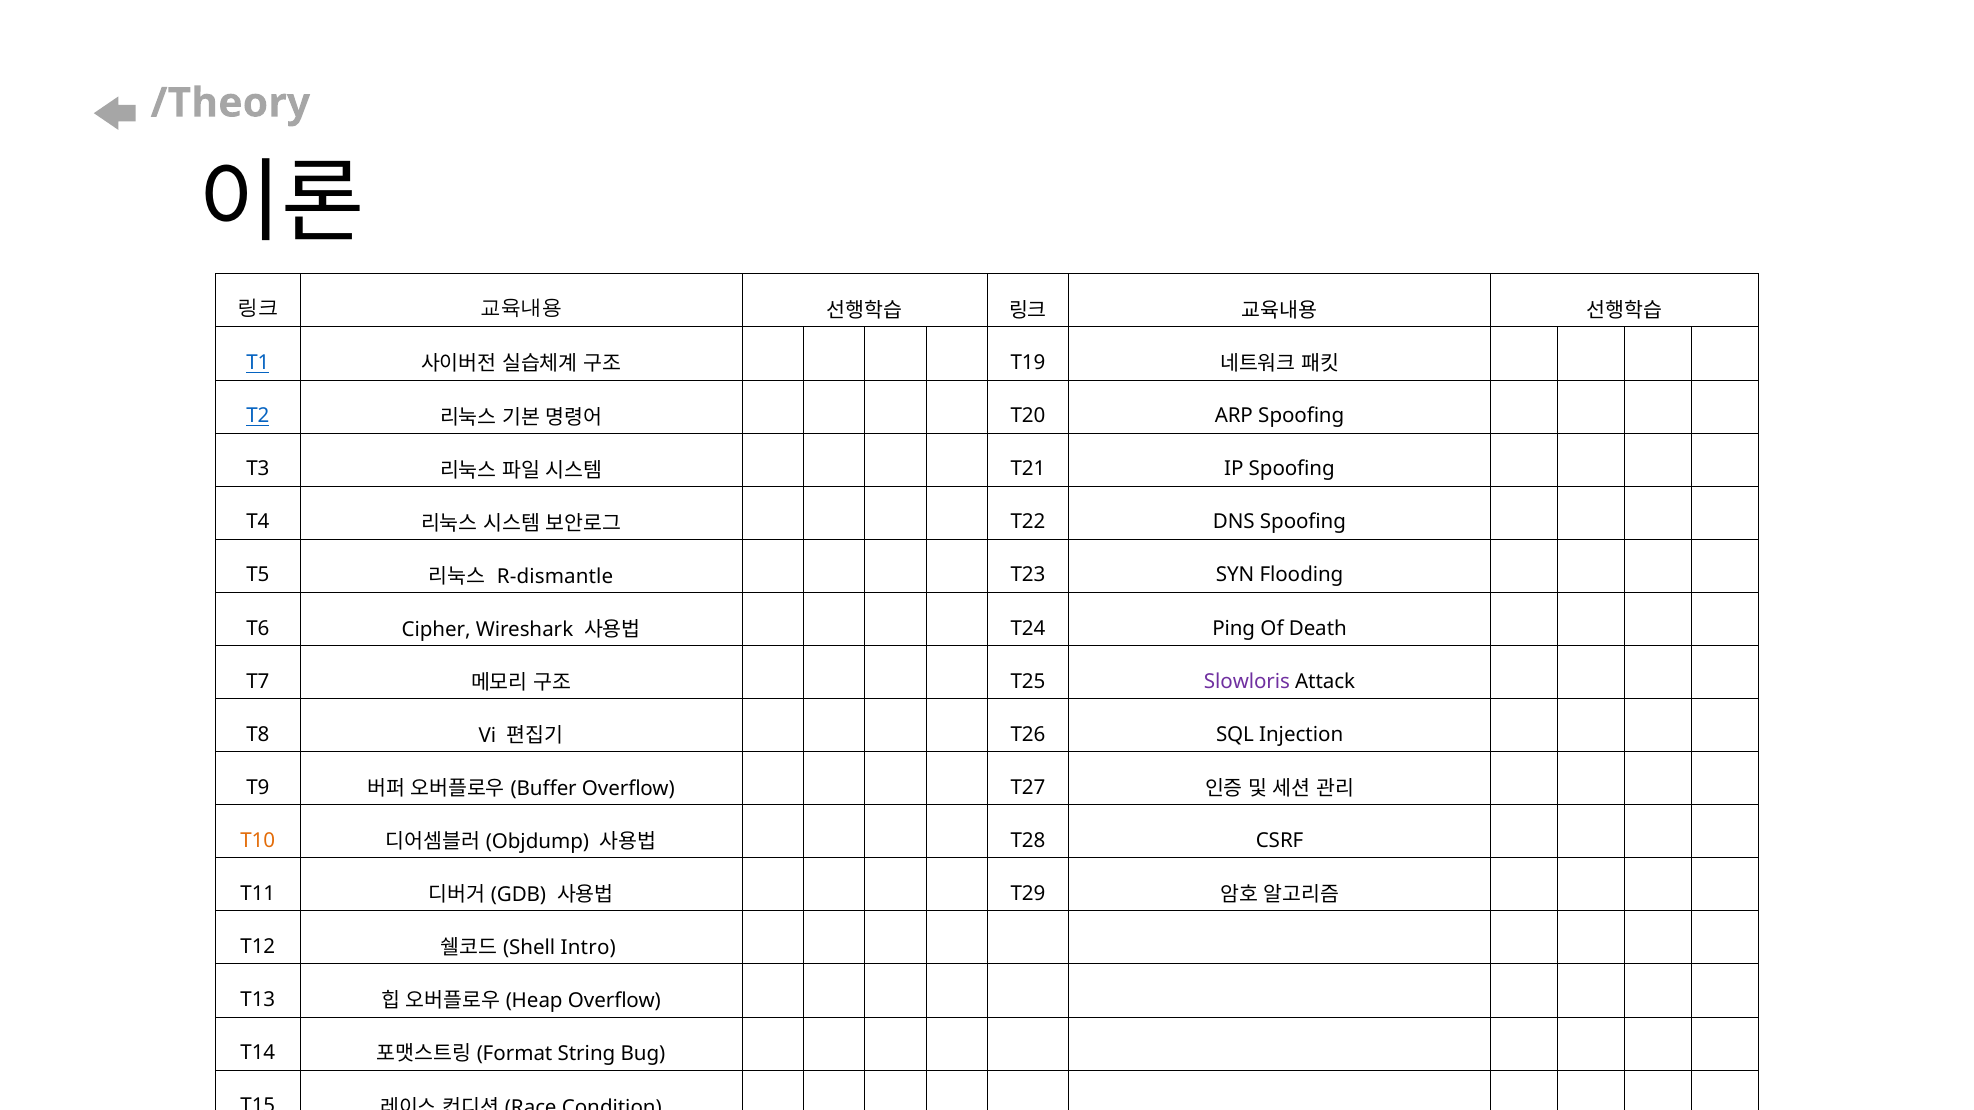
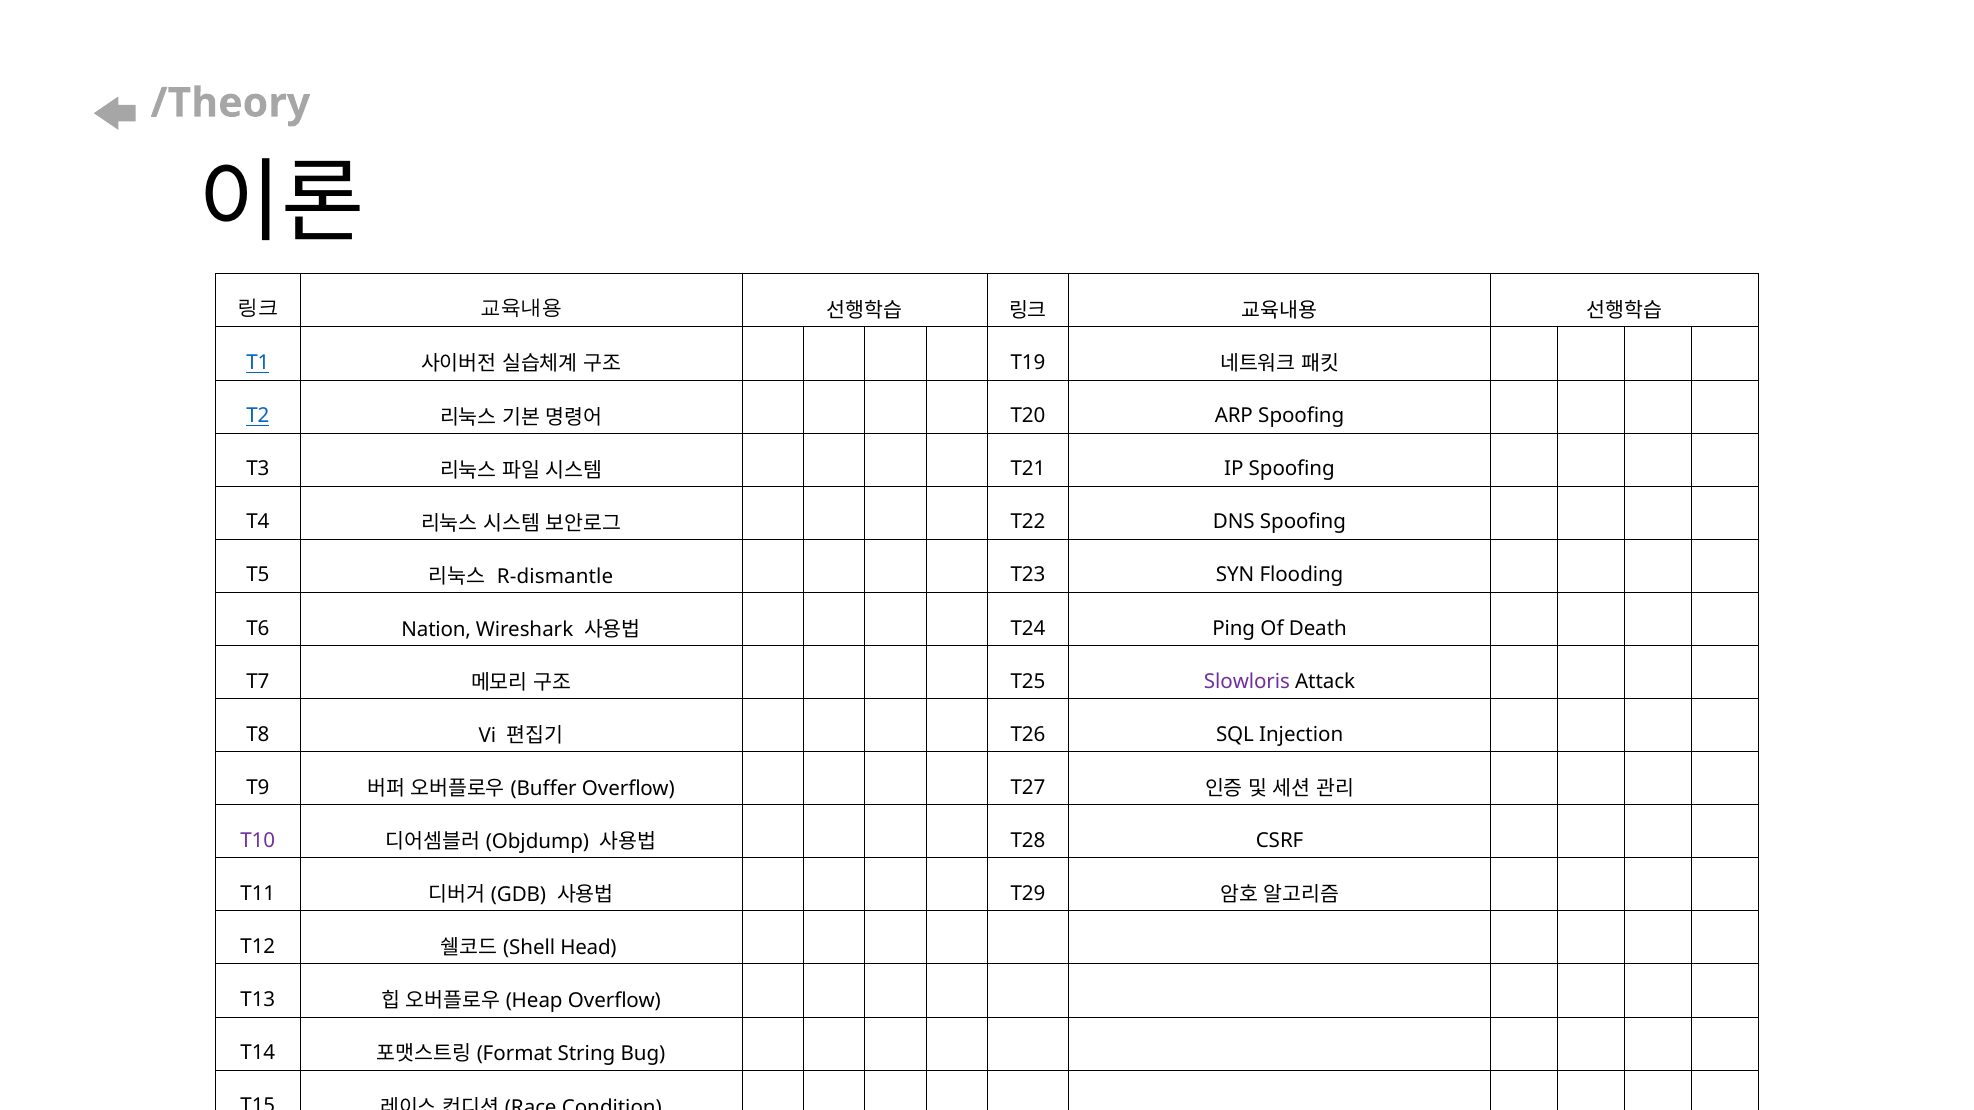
Cipher: Cipher -> Nation (436, 630)
T10 colour: orange -> purple (258, 841)
Intro: Intro -> Head (588, 948)
